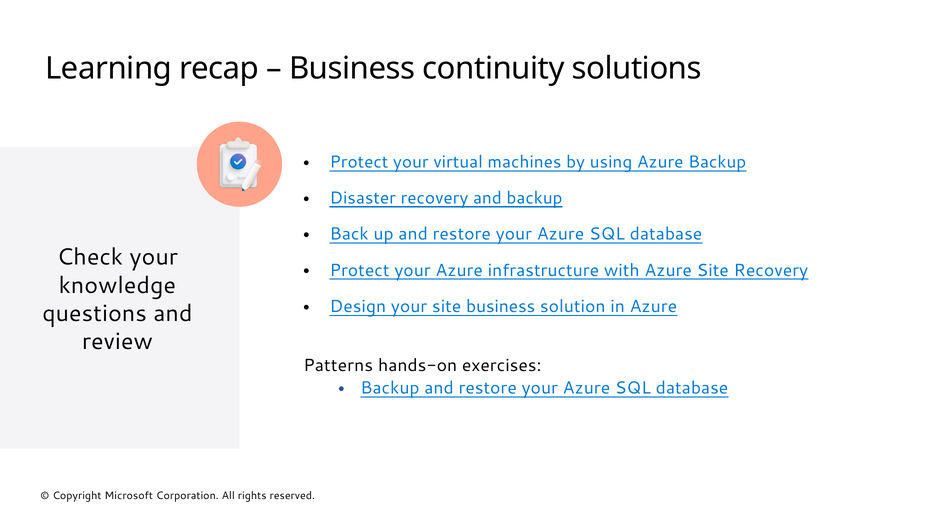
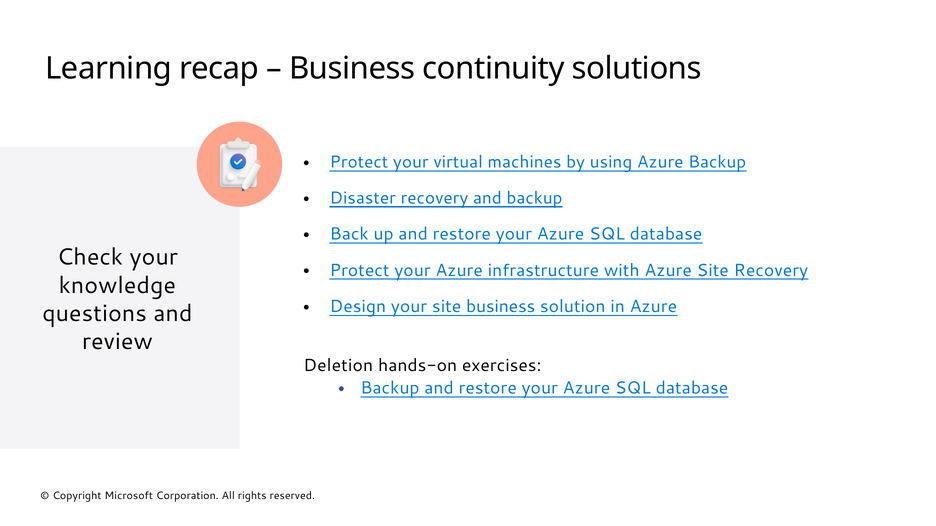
Patterns: Patterns -> Deletion (338, 366)
